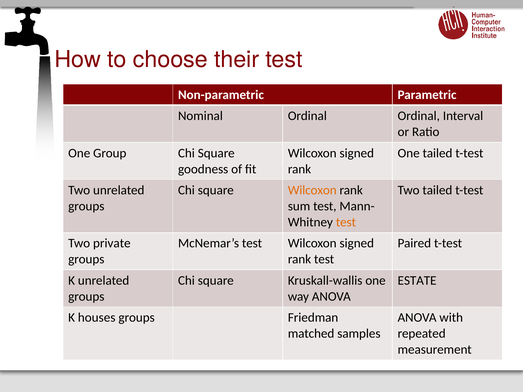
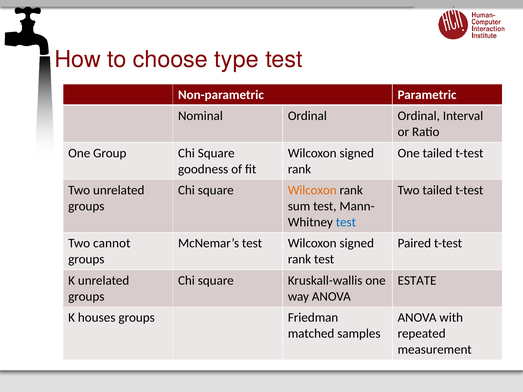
their: their -> type (237, 59)
test colour: orange -> blue (346, 222)
private: private -> cannot (112, 243)
